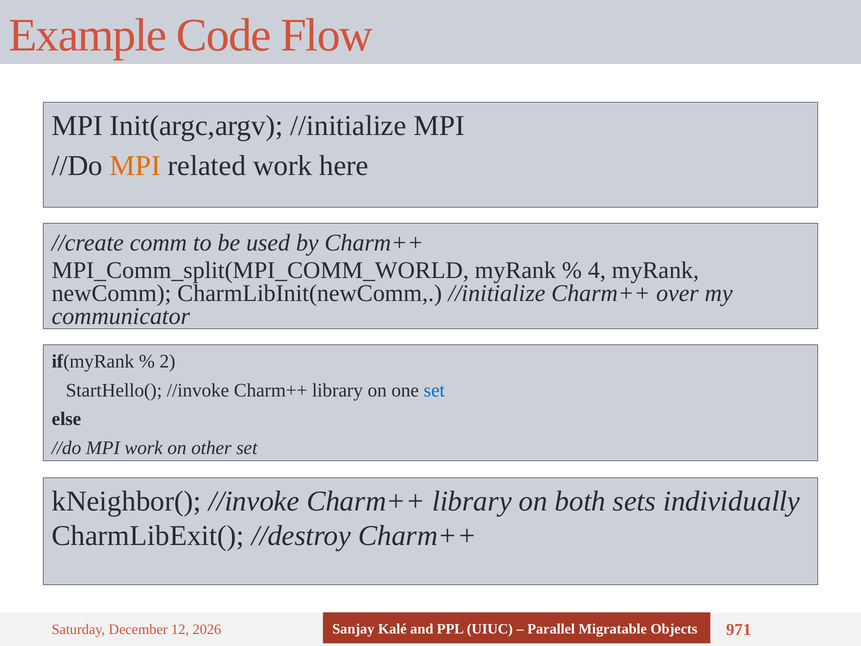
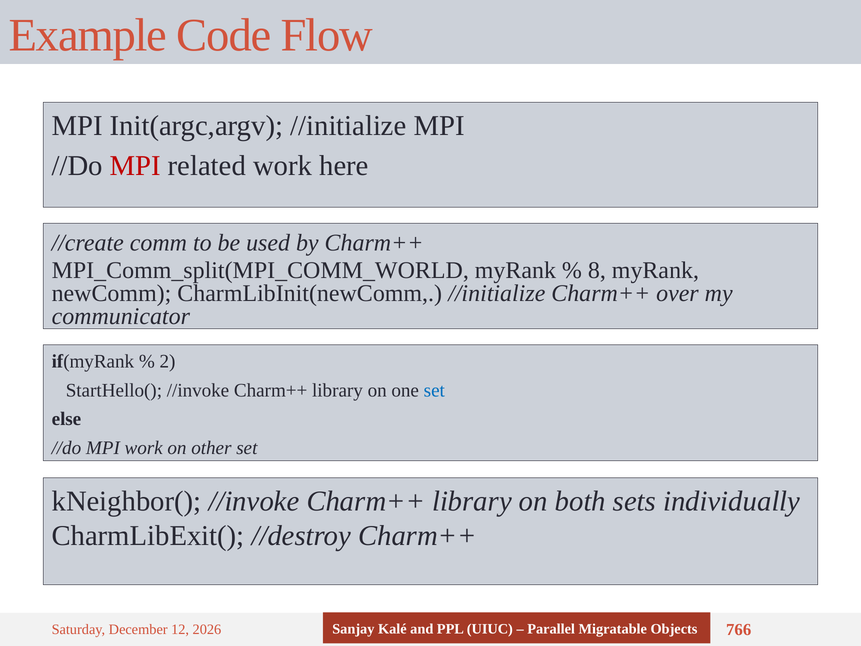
MPI colour: orange -> red (135, 166)
4: 4 -> 8 (597, 270)
971: 971 -> 766 (739, 629)
